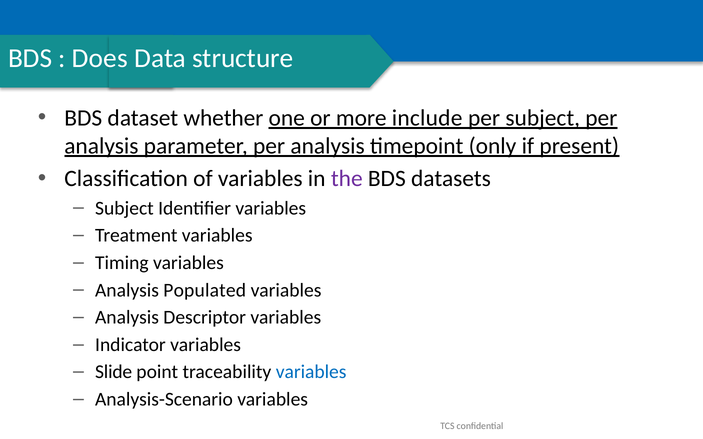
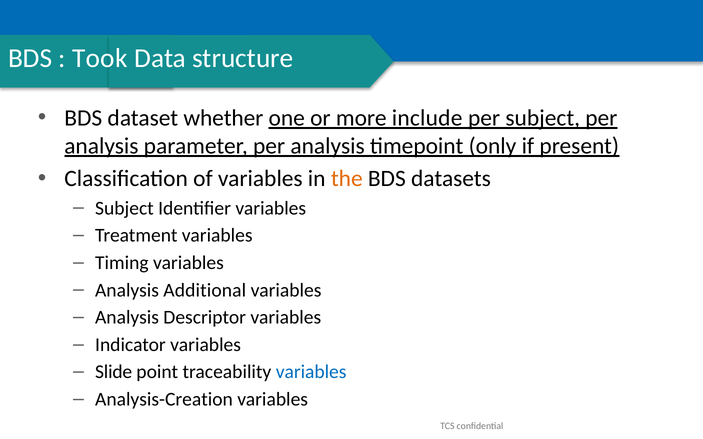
Does: Does -> Took (100, 58)
the colour: purple -> orange (347, 179)
Populated: Populated -> Additional (205, 290)
Analysis-Scenario: Analysis-Scenario -> Analysis-Creation (164, 400)
